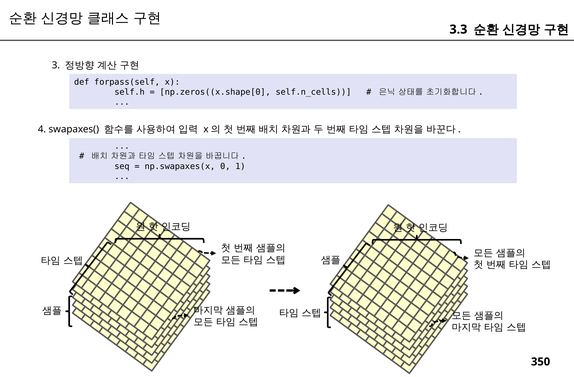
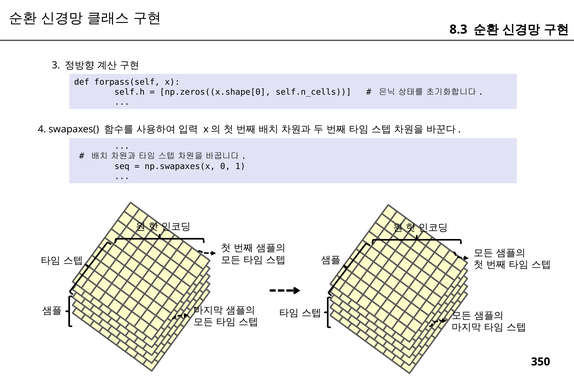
3.3: 3.3 -> 8.3 (458, 29)
